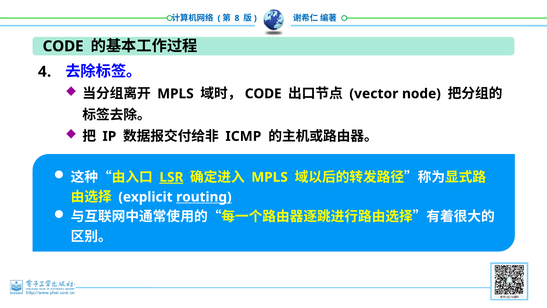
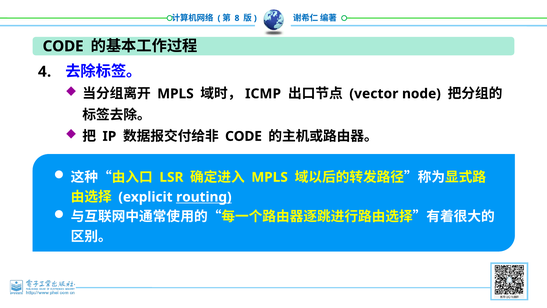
CODE: CODE -> ICMP (263, 94)
ICMP: ICMP -> CODE (243, 136)
LSR underline: present -> none (171, 177)
